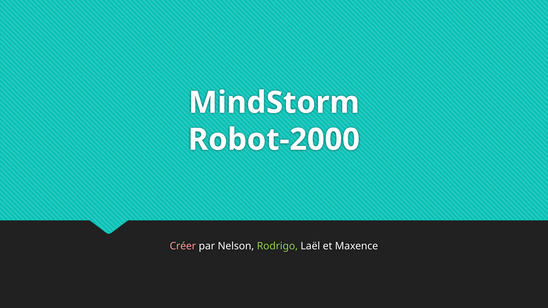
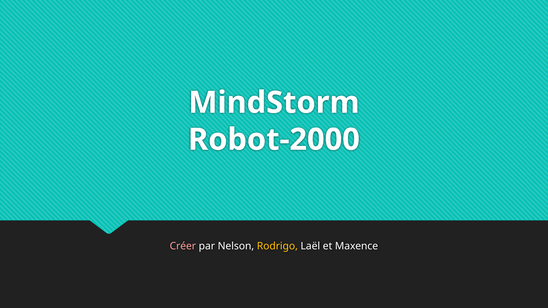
Rodrigo colour: light green -> yellow (277, 246)
